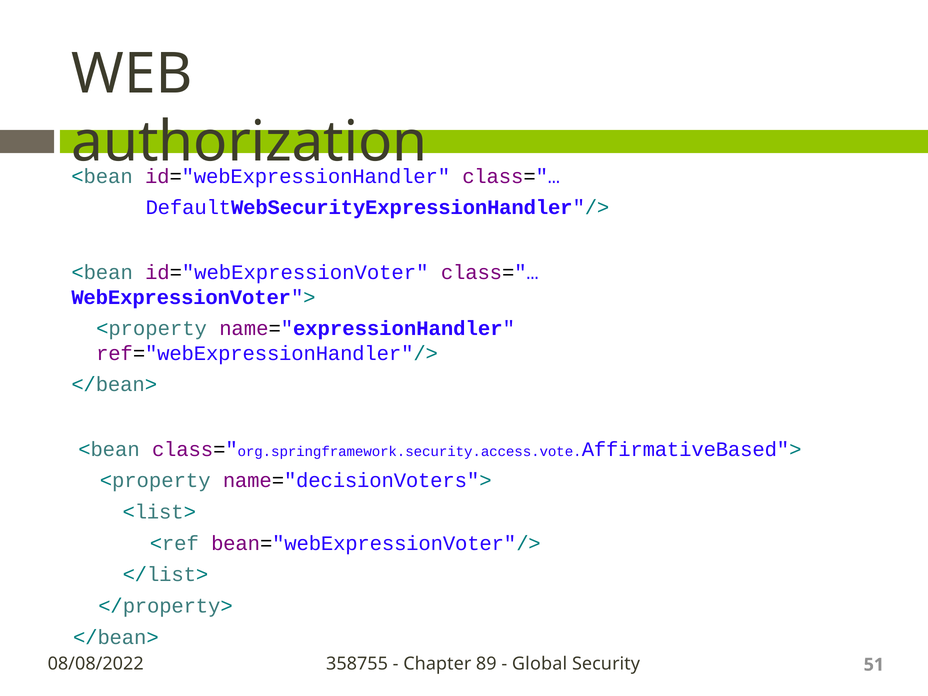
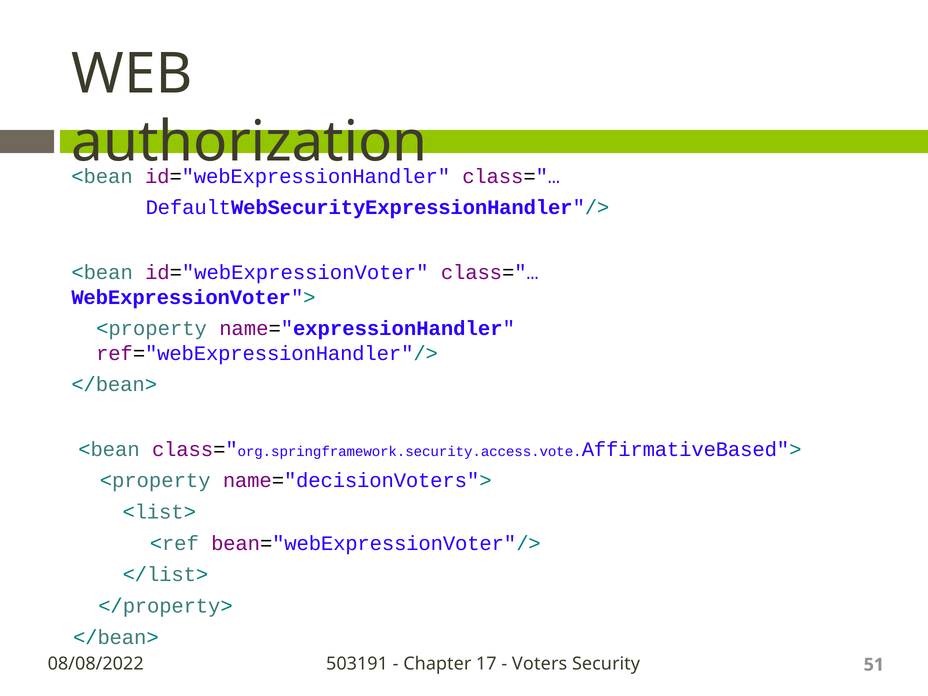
358755: 358755 -> 503191 (357, 664)
89: 89 -> 17 (486, 664)
Global: Global -> Voters (540, 664)
